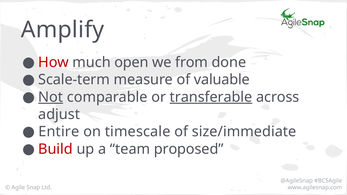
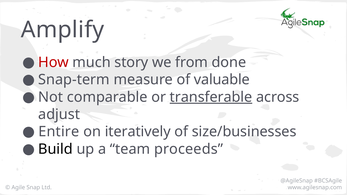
open: open -> story (131, 62)
Scale-term: Scale-term -> Snap-term (74, 80)
Not underline: present -> none (51, 97)
timescale: timescale -> iteratively (138, 132)
size/immediate: size/immediate -> size/businesses (244, 132)
Build colour: red -> black (55, 149)
proposed: proposed -> proceeds (189, 149)
